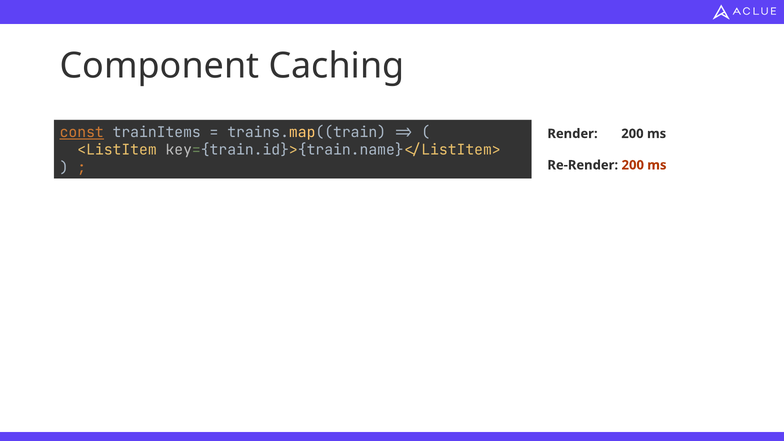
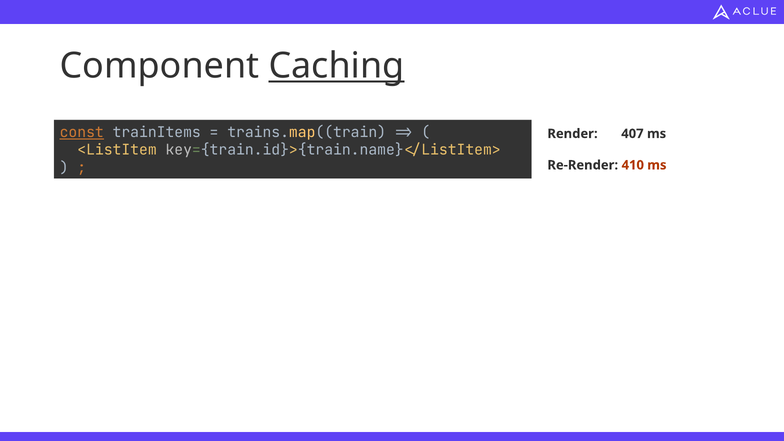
Caching underline: none -> present (336, 66)
Render 200: 200 -> 407 (632, 134)
Re-Render 200: 200 -> 410 (633, 165)
